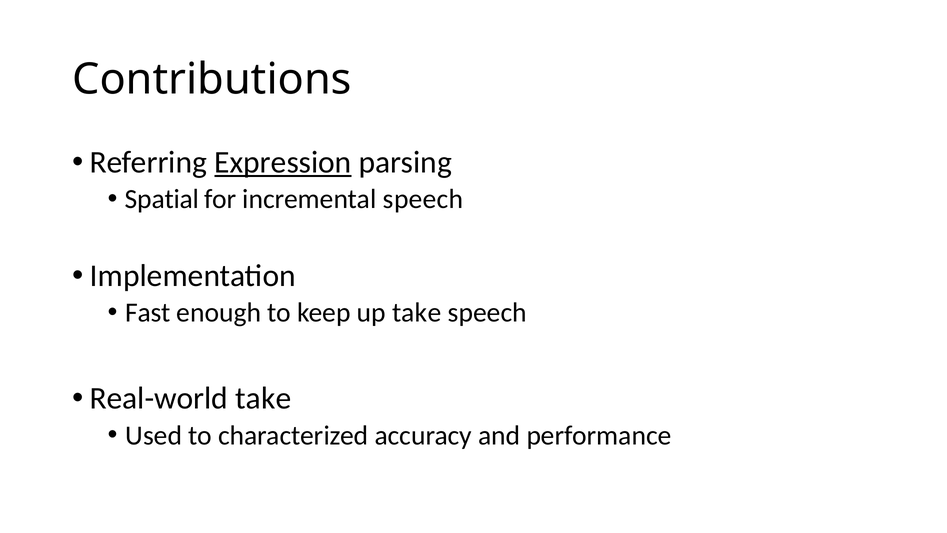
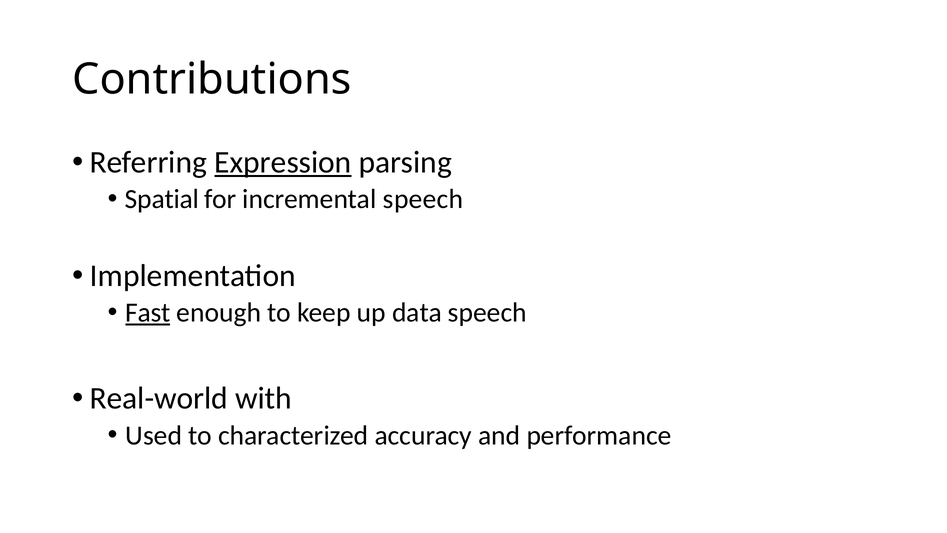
Fast underline: none -> present (148, 312)
up take: take -> data (417, 312)
Real-world take: take -> with (264, 398)
